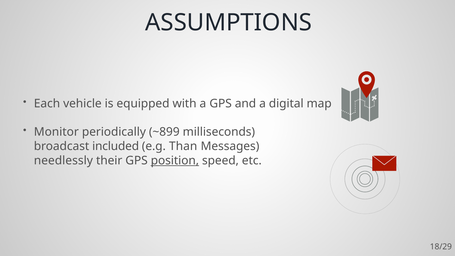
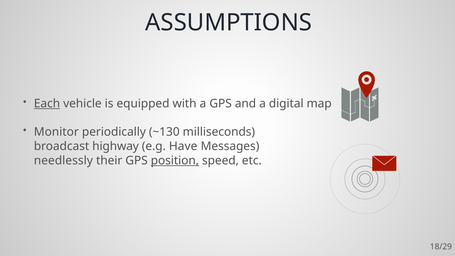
Each underline: none -> present (47, 104)
~899: ~899 -> ~130 (164, 132)
included: included -> highway (116, 146)
Than: Than -> Have (183, 146)
